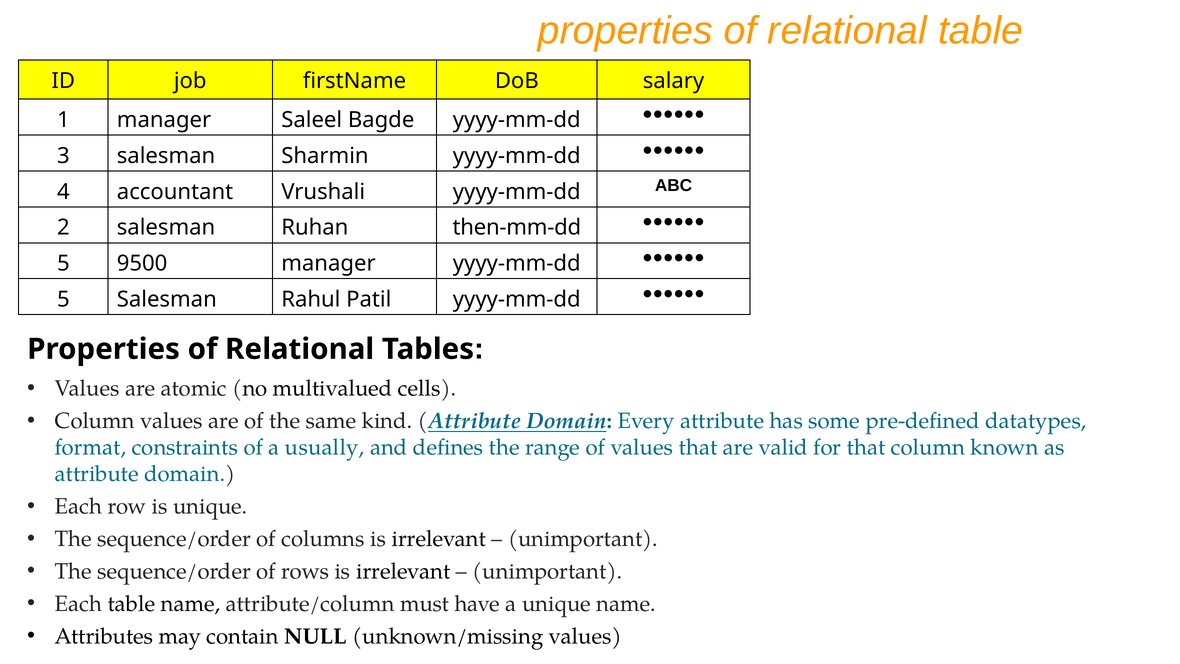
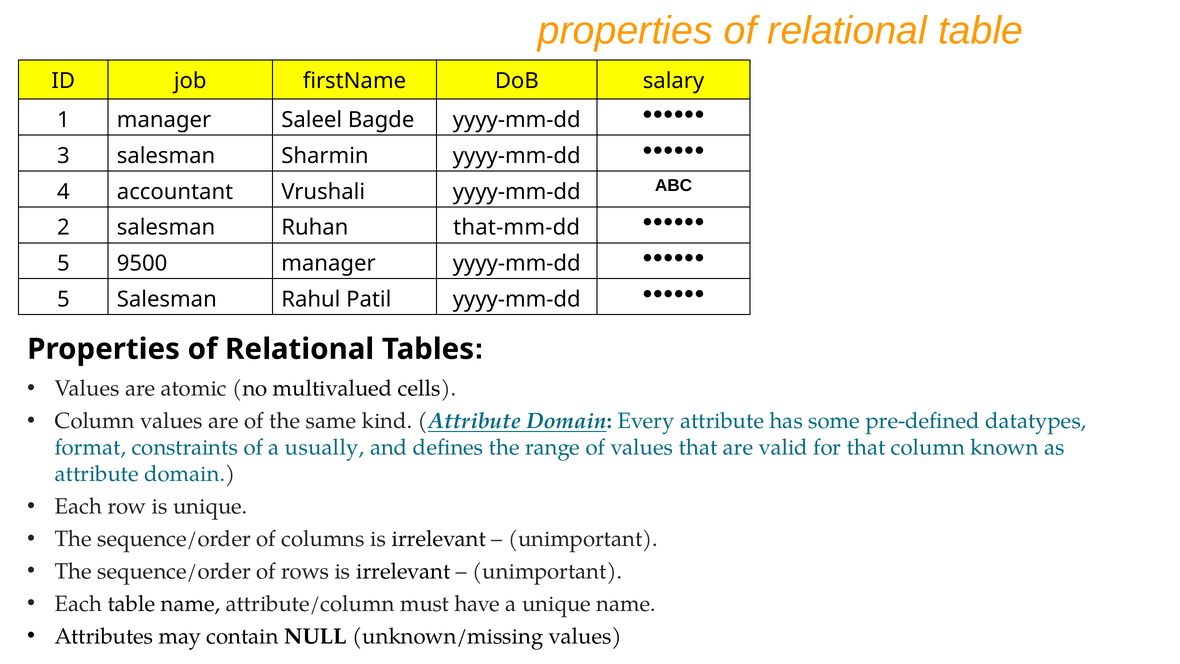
then-mm-dd: then-mm-dd -> that-mm-dd (517, 228)
